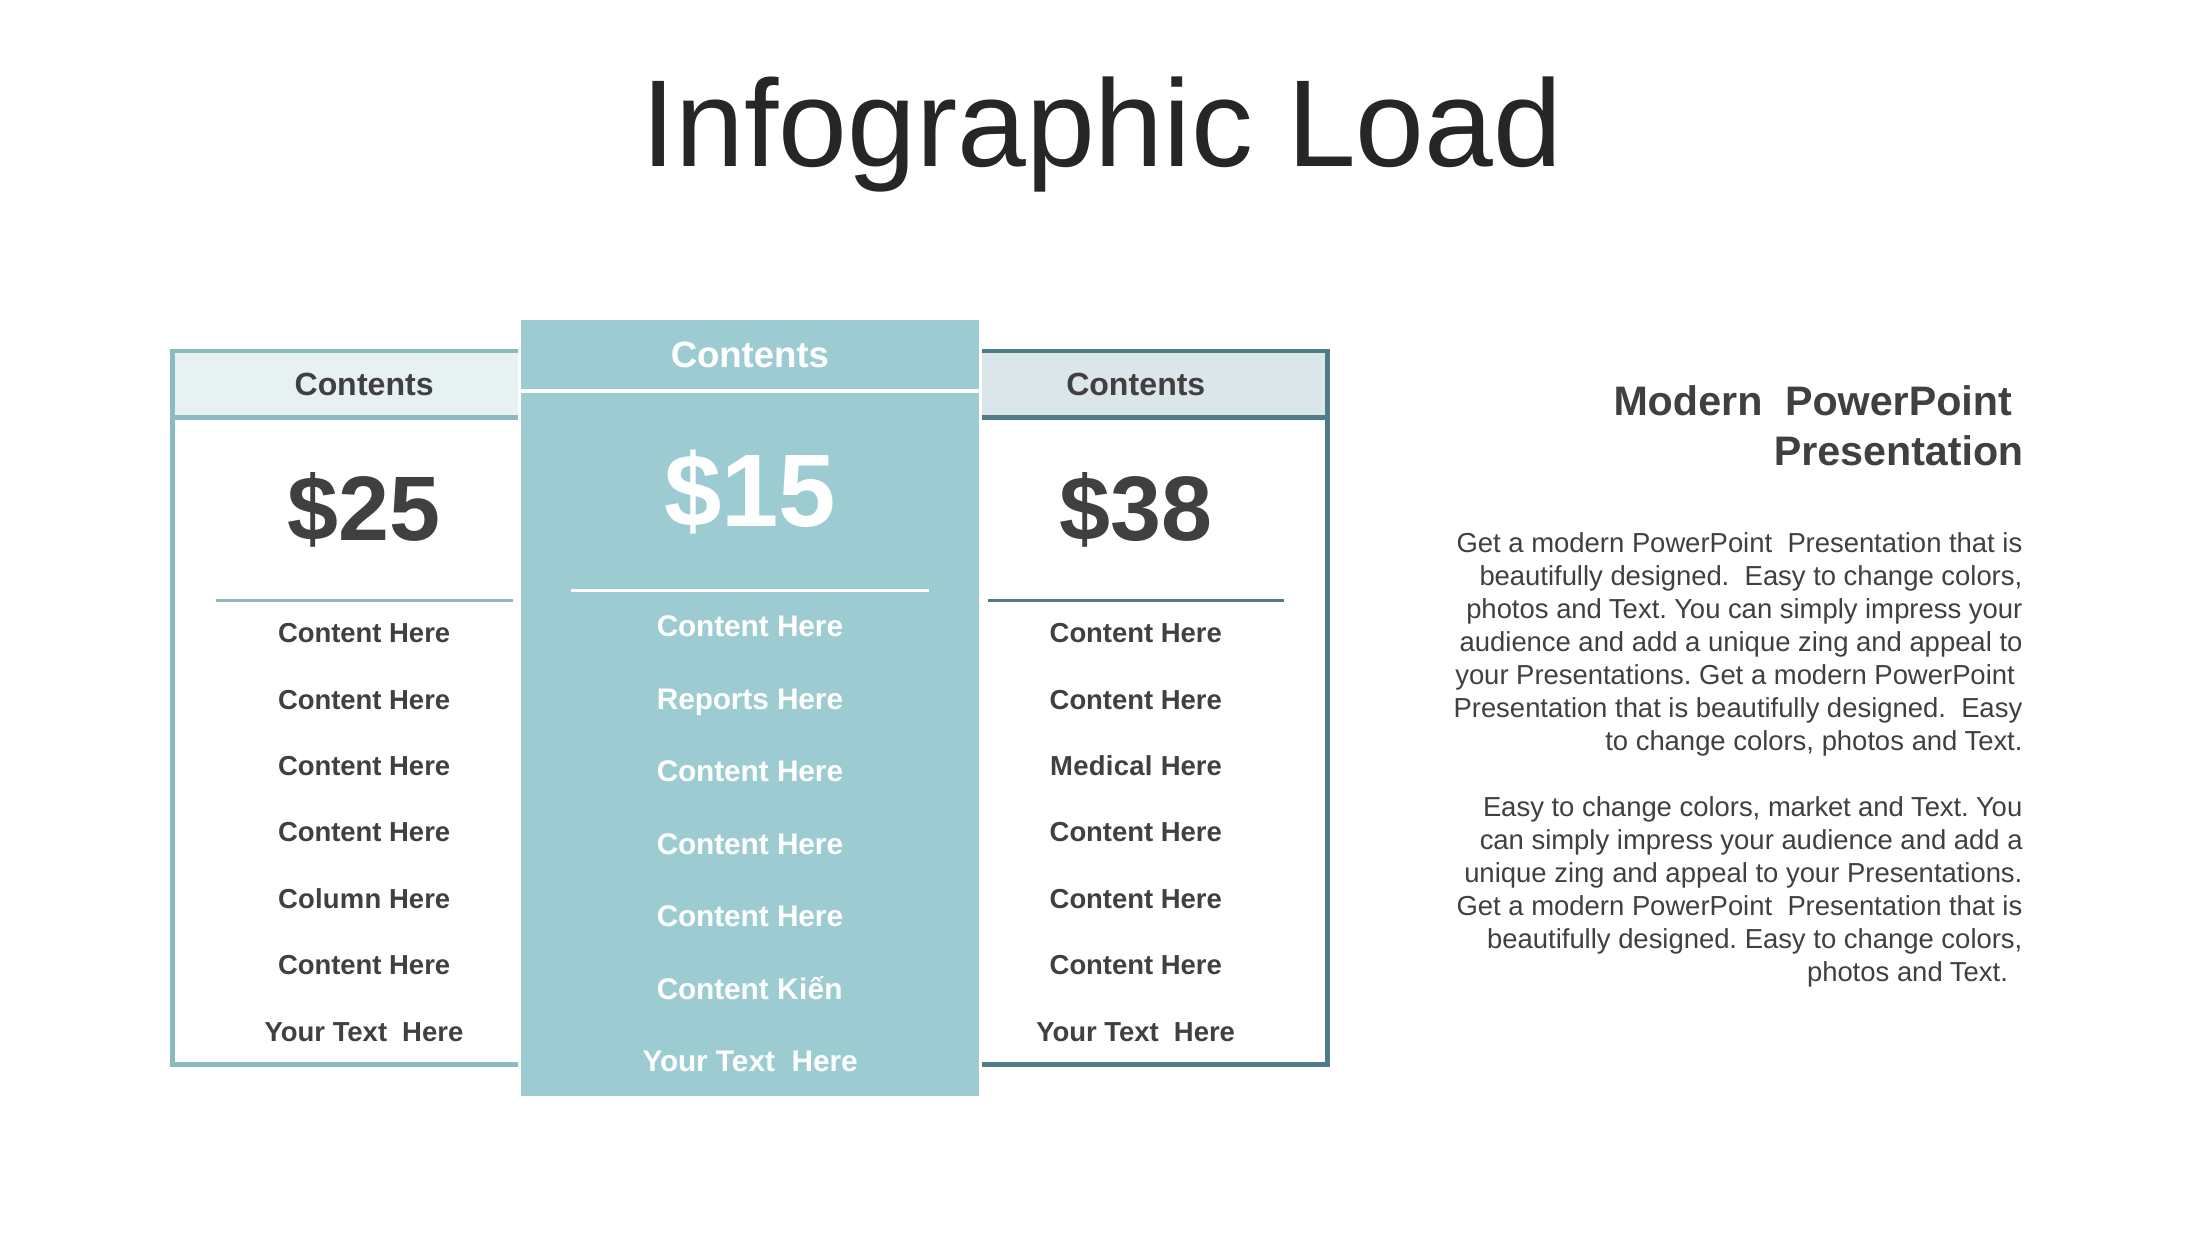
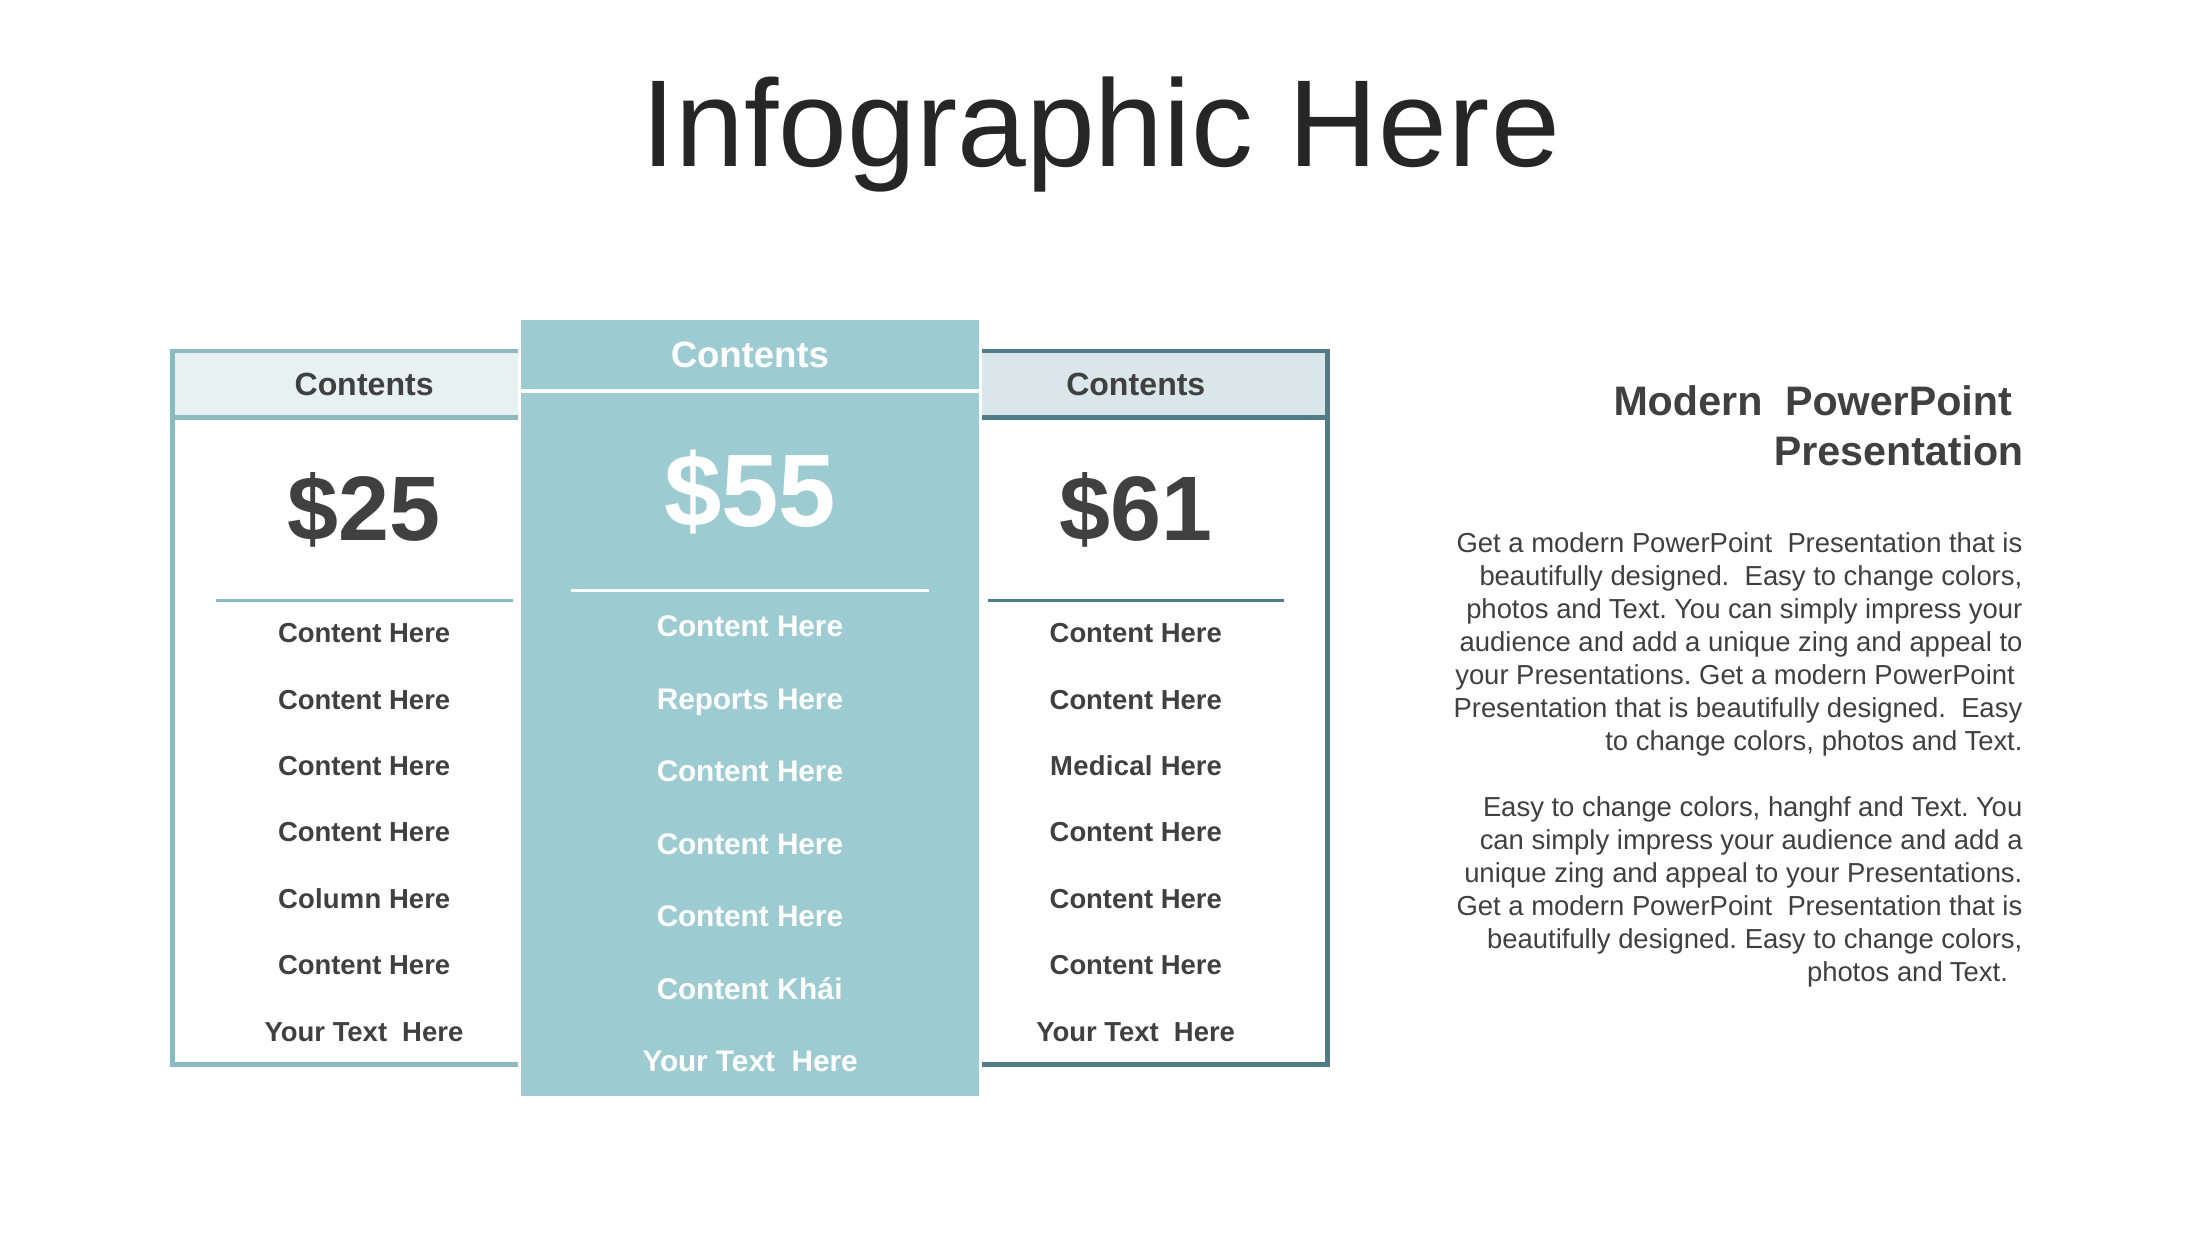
Infographic Load: Load -> Here (1424, 126)
$15: $15 -> $55 (750, 492)
$38: $38 -> $61 (1136, 510)
market: market -> hanghf (1809, 807)
Kiến: Kiến -> Khái (810, 989)
